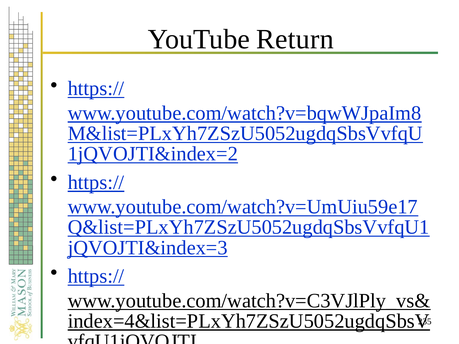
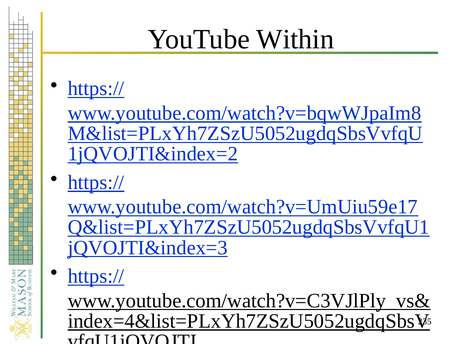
Return: Return -> Within (295, 39)
